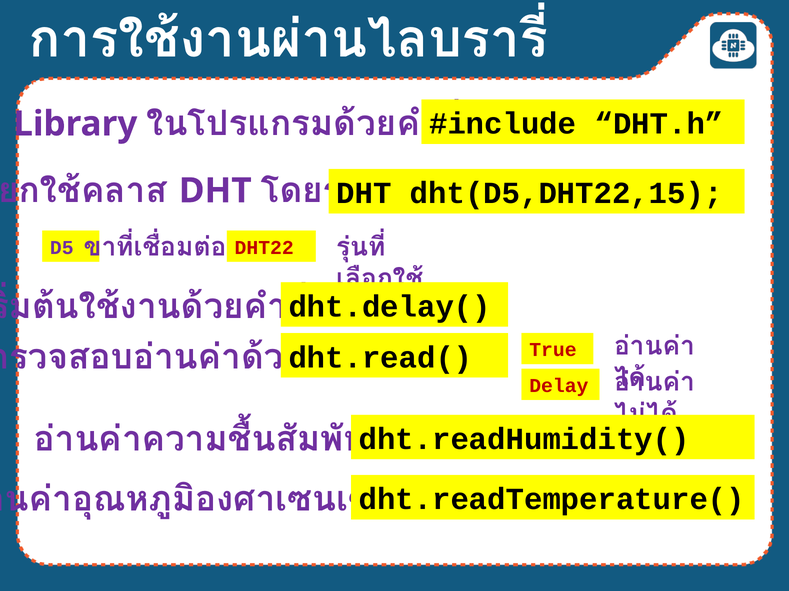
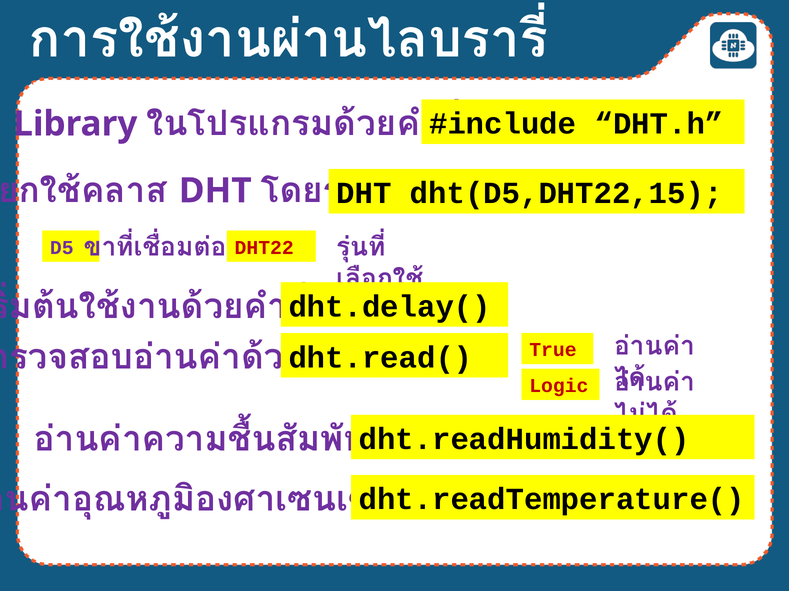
Delay: Delay -> Logic (559, 386)
